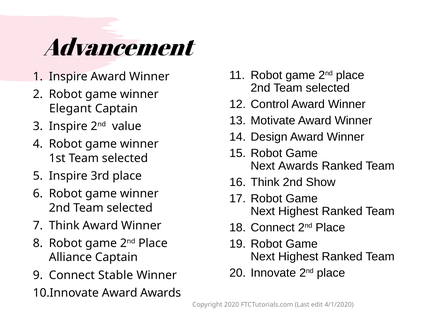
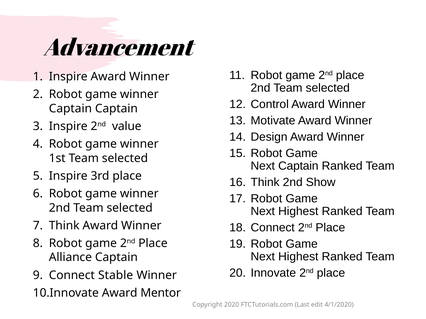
Elegant: Elegant -> Captain (70, 109)
Next Awards: Awards -> Captain (298, 166)
Award Awards: Awards -> Mentor (161, 293)
